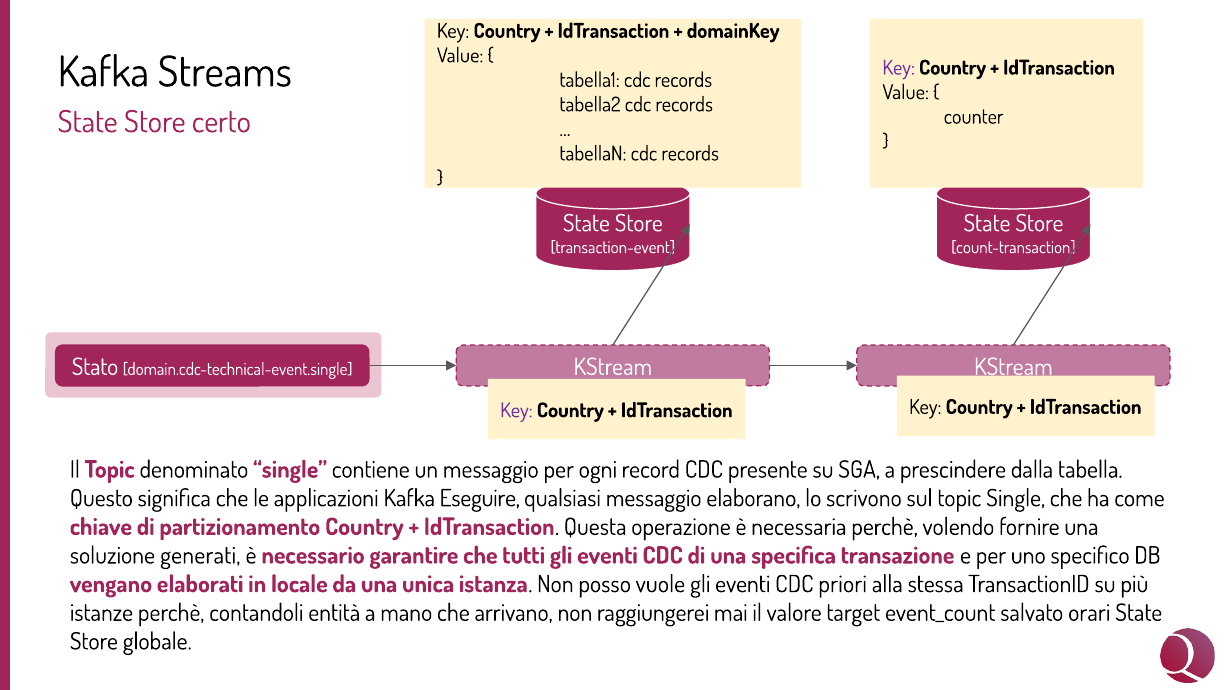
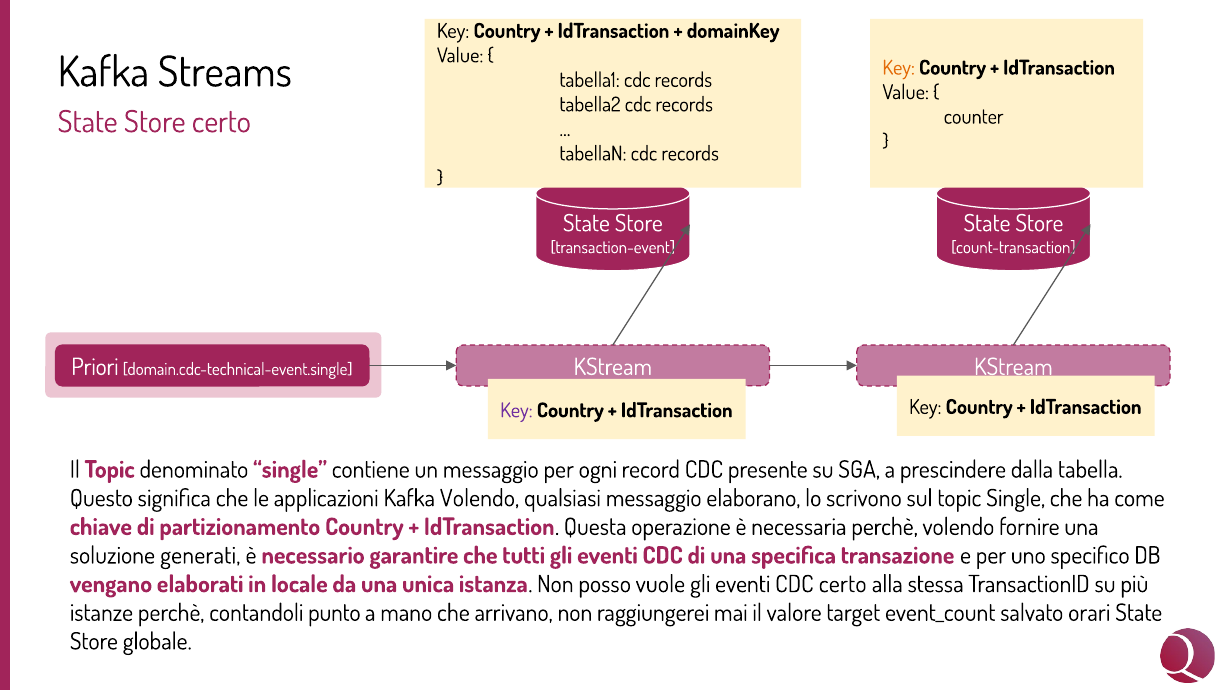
Key colour: purple -> orange (899, 68)
Stato: Stato -> Priori (95, 367)
Kafka Eseguire: Eseguire -> Volendo (479, 498)
CDC priori: priori -> certo (843, 584)
entità: entità -> punto (334, 613)
